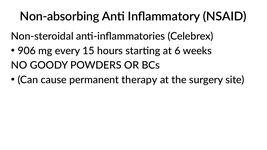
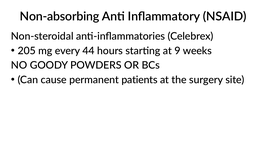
906: 906 -> 205 (27, 51)
15: 15 -> 44 (89, 51)
6: 6 -> 9 (177, 51)
therapy: therapy -> patients (139, 80)
